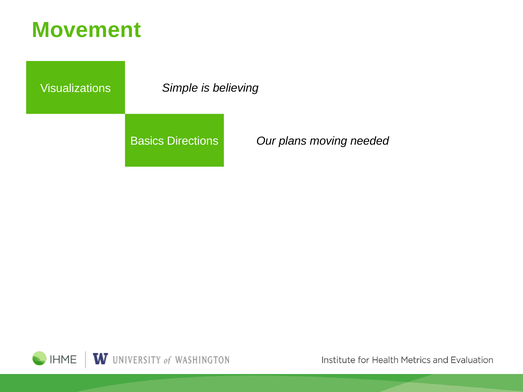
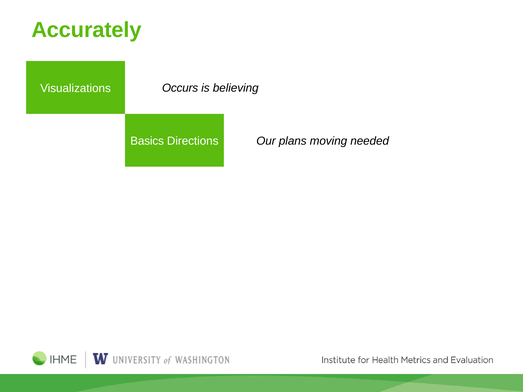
Movement: Movement -> Accurately (87, 30)
Simple: Simple -> Occurs (180, 88)
